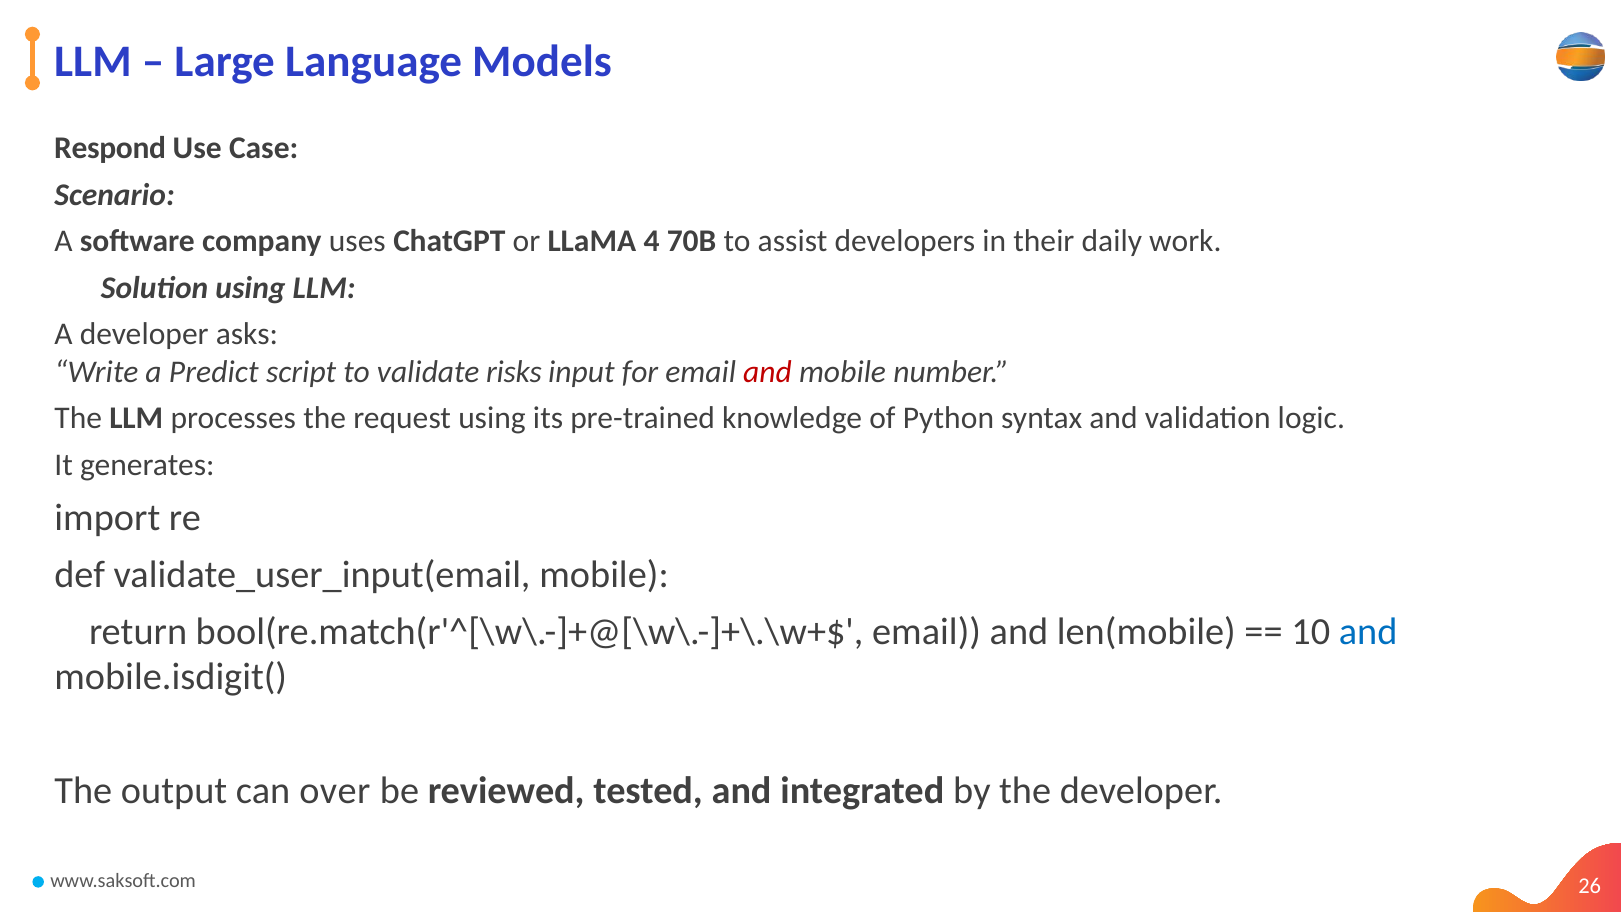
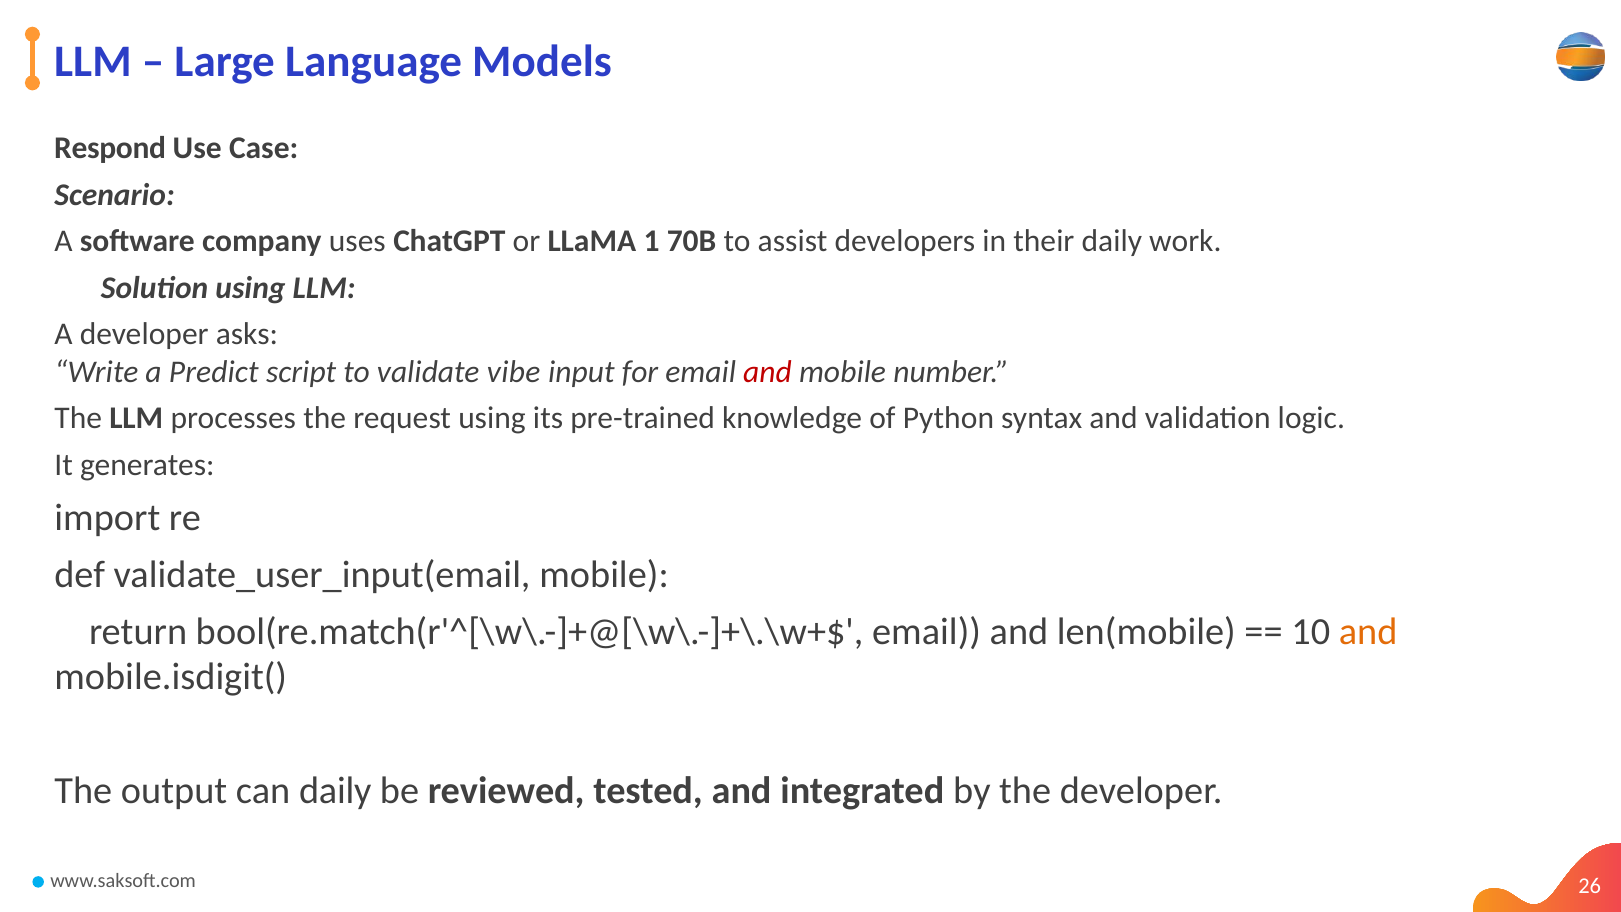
4: 4 -> 1 (652, 241)
risks: risks -> vibe (514, 372)
and colour: blue -> orange (1368, 631)
can over: over -> daily (335, 791)
